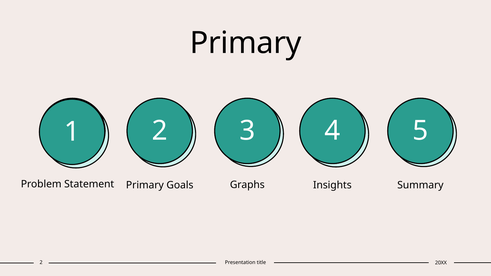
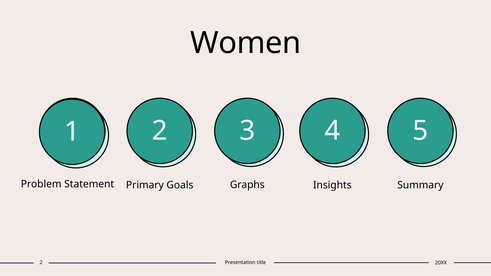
Primary: Primary -> Women (246, 43)
